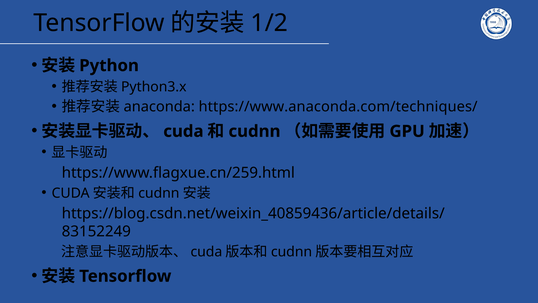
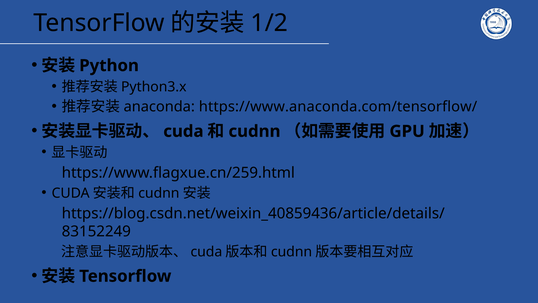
https://www.anaconda.com/techniques/: https://www.anaconda.com/techniques/ -> https://www.anaconda.com/tensorflow/ (338, 107)
